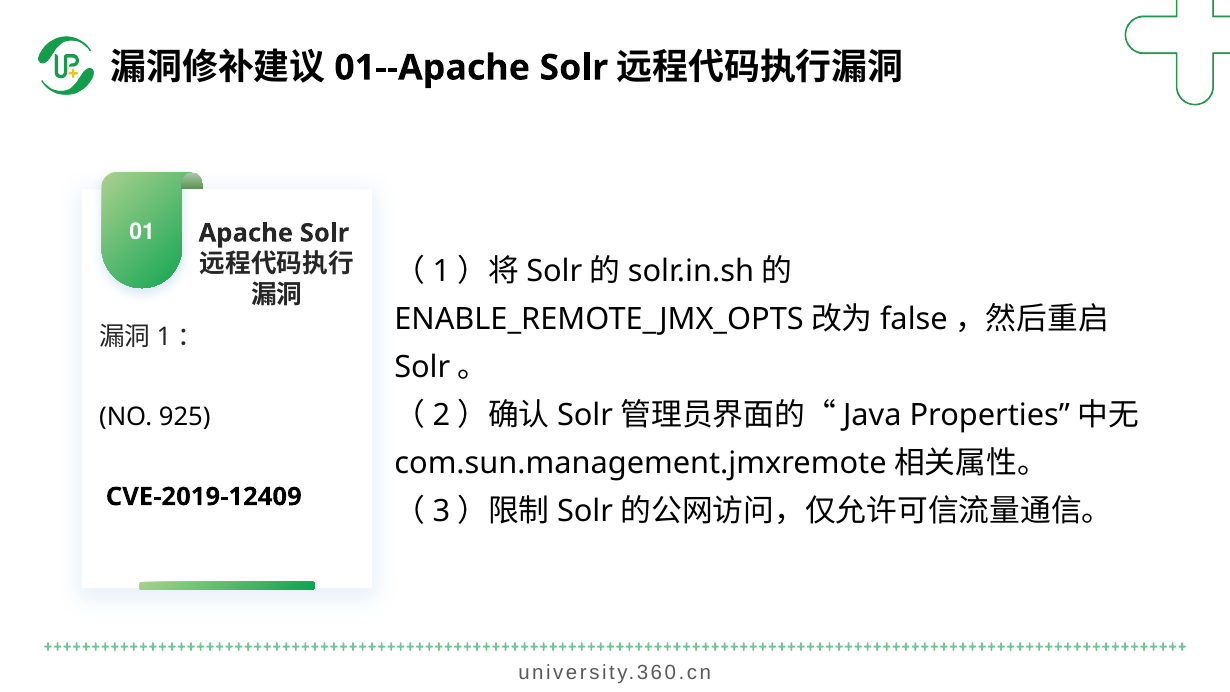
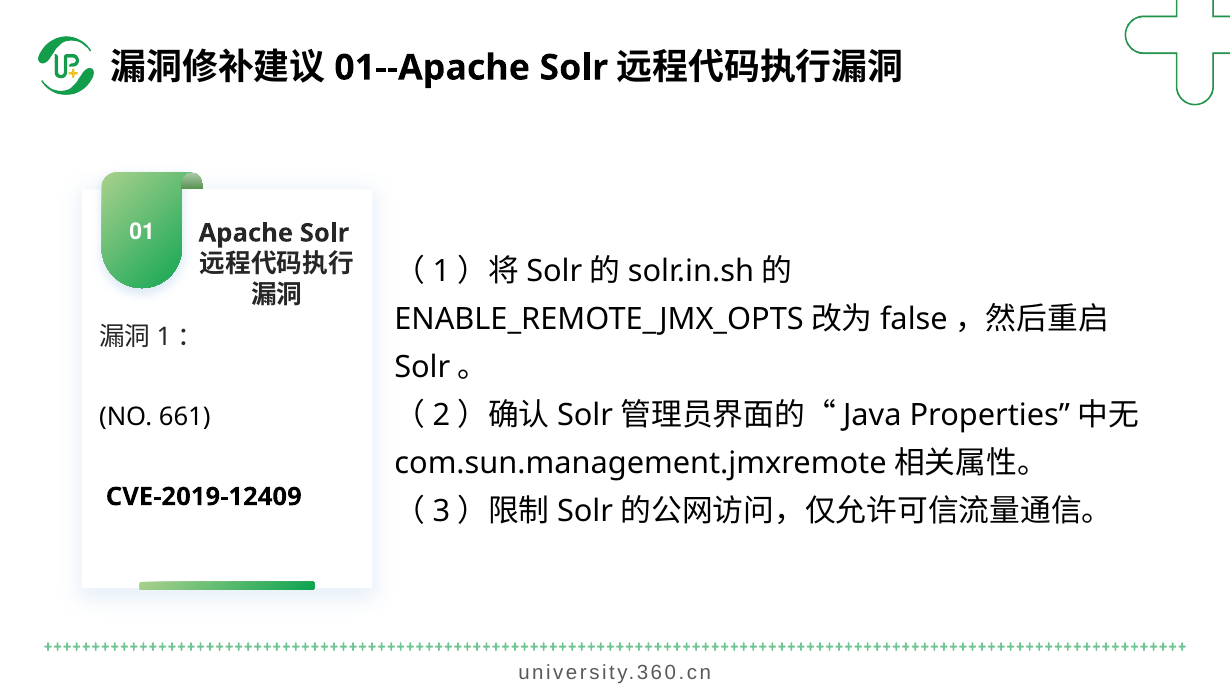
925: 925 -> 661 (185, 417)
